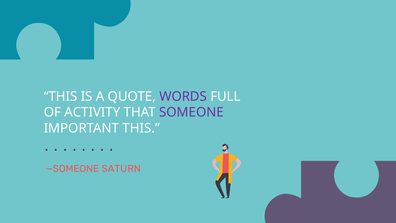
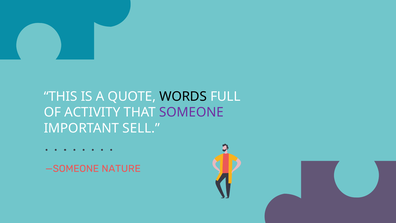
WORDS colour: purple -> black (183, 96)
IMPORTANT THIS: THIS -> SELL (141, 128)
SATURN: SATURN -> NATURE (121, 168)
